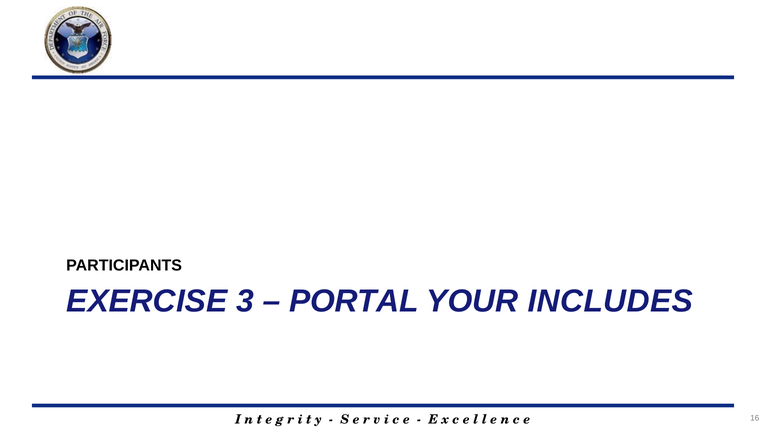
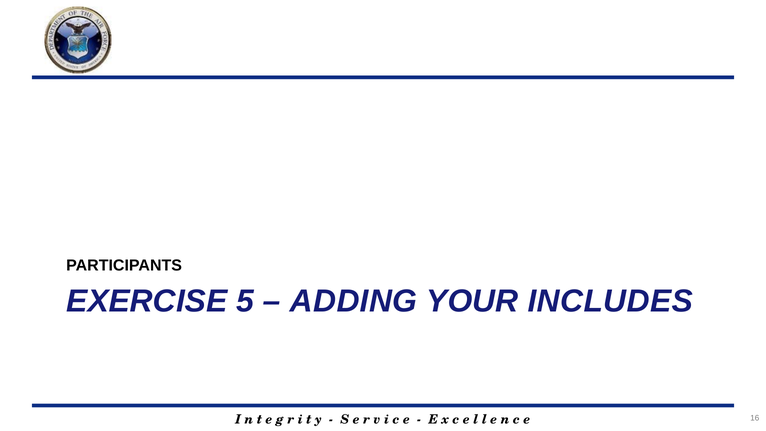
3: 3 -> 5 (245, 301)
PORTAL: PORTAL -> ADDING (354, 301)
